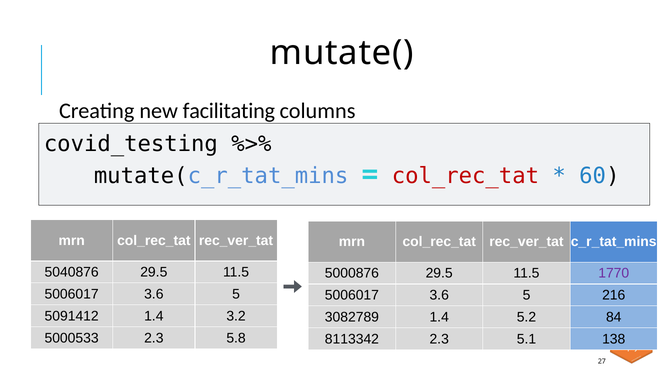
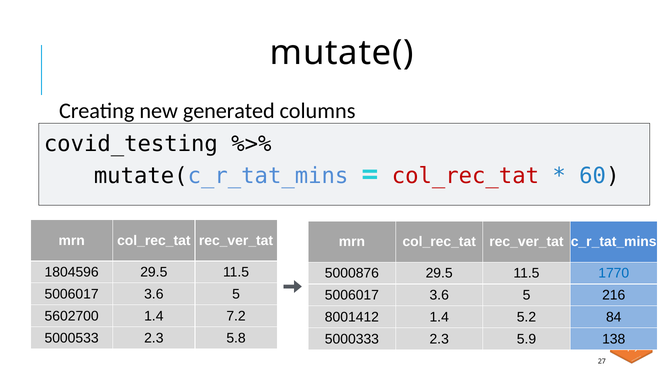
facilitating: facilitating -> generated (229, 111)
5040876: 5040876 -> 1804596 (72, 272)
1770 colour: purple -> blue (614, 273)
5091412: 5091412 -> 5602700 (72, 316)
3.2: 3.2 -> 7.2 (236, 316)
3082789: 3082789 -> 8001412 (352, 317)
8113342: 8113342 -> 5000333 (352, 339)
5.1: 5.1 -> 5.9 (526, 339)
